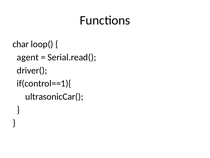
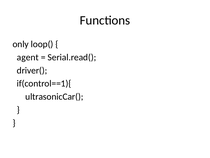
char: char -> only (21, 44)
